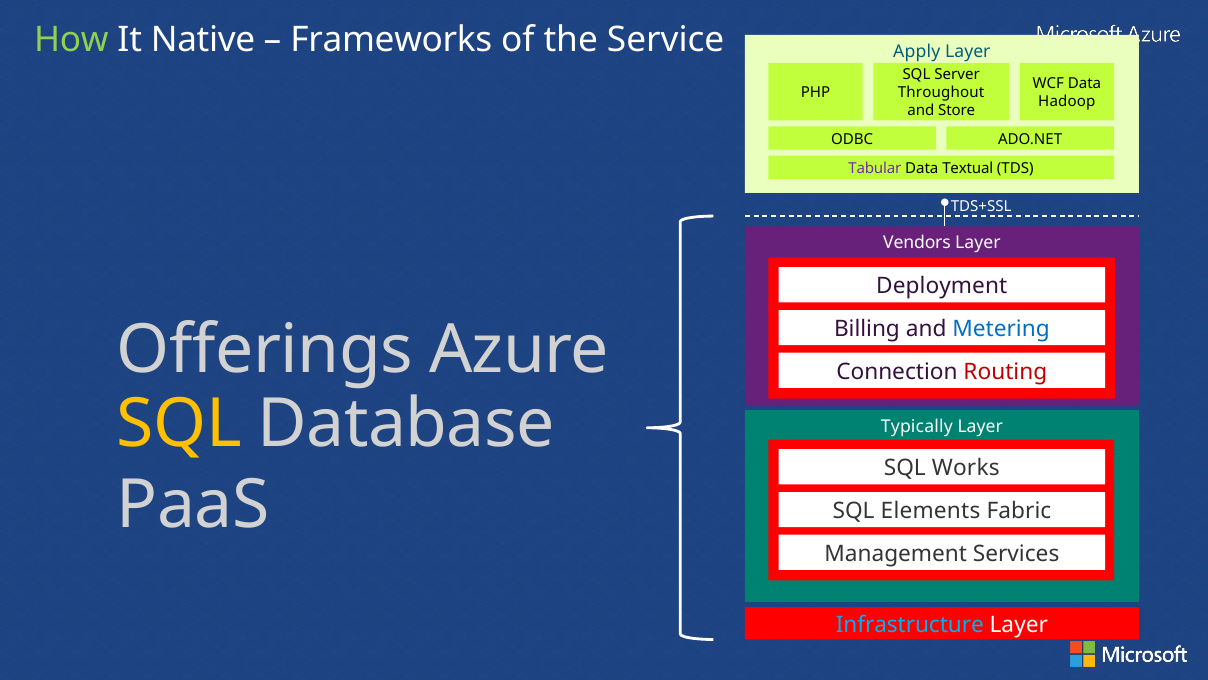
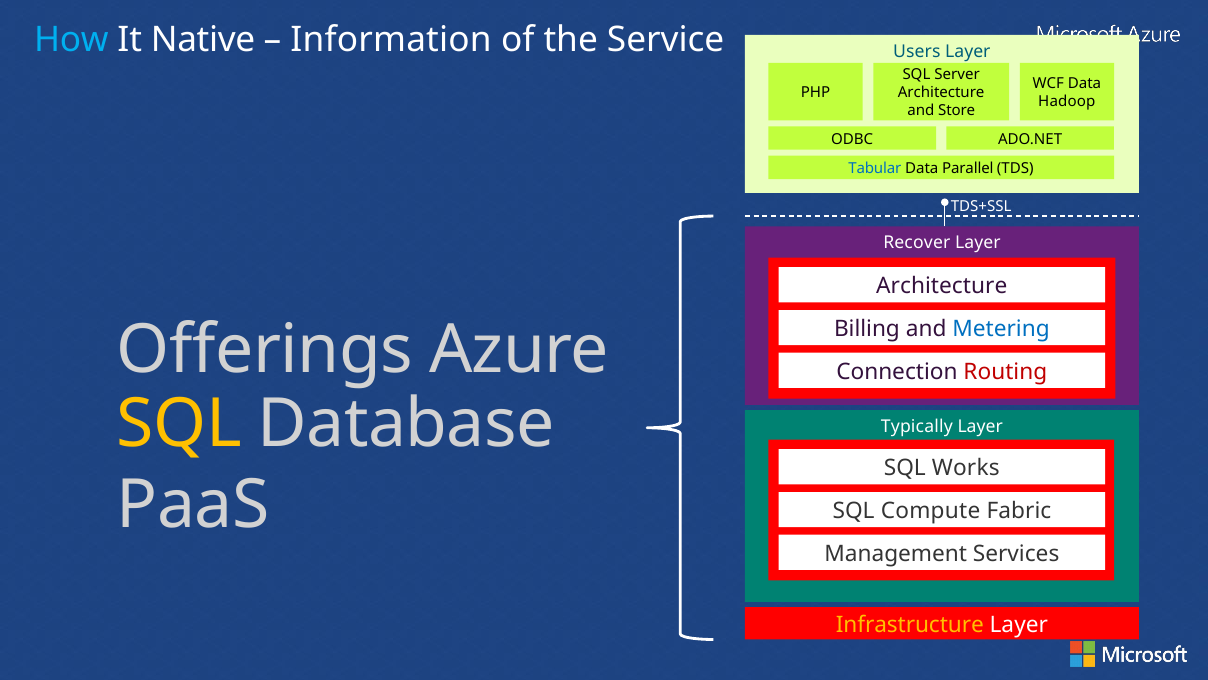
How colour: light green -> light blue (71, 40)
Frameworks: Frameworks -> Information (391, 40)
Apply: Apply -> Users (917, 51)
Throughout: Throughout -> Architecture (941, 93)
Tabular colour: purple -> blue (875, 168)
Textual: Textual -> Parallel (968, 168)
Vendors: Vendors -> Recover (917, 243)
Deployment: Deployment -> Architecture (942, 286)
Elements: Elements -> Compute (931, 511)
Infrastructure colour: light blue -> yellow (910, 624)
